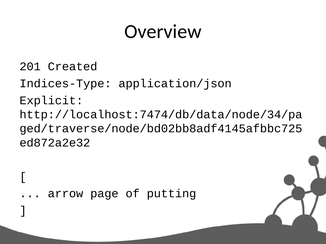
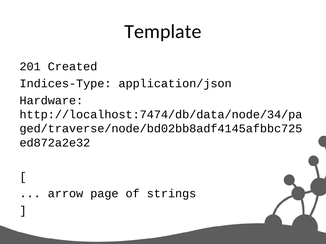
Overview: Overview -> Template (163, 32)
Explicit: Explicit -> Hardware (51, 101)
putting: putting -> strings (172, 194)
